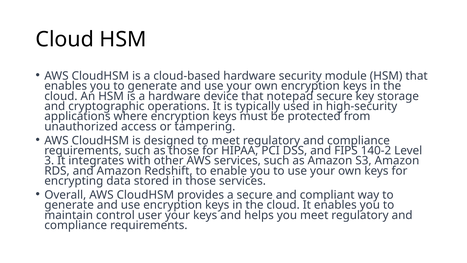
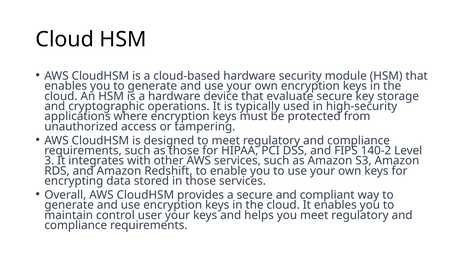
notepad: notepad -> evaluate (290, 96)
